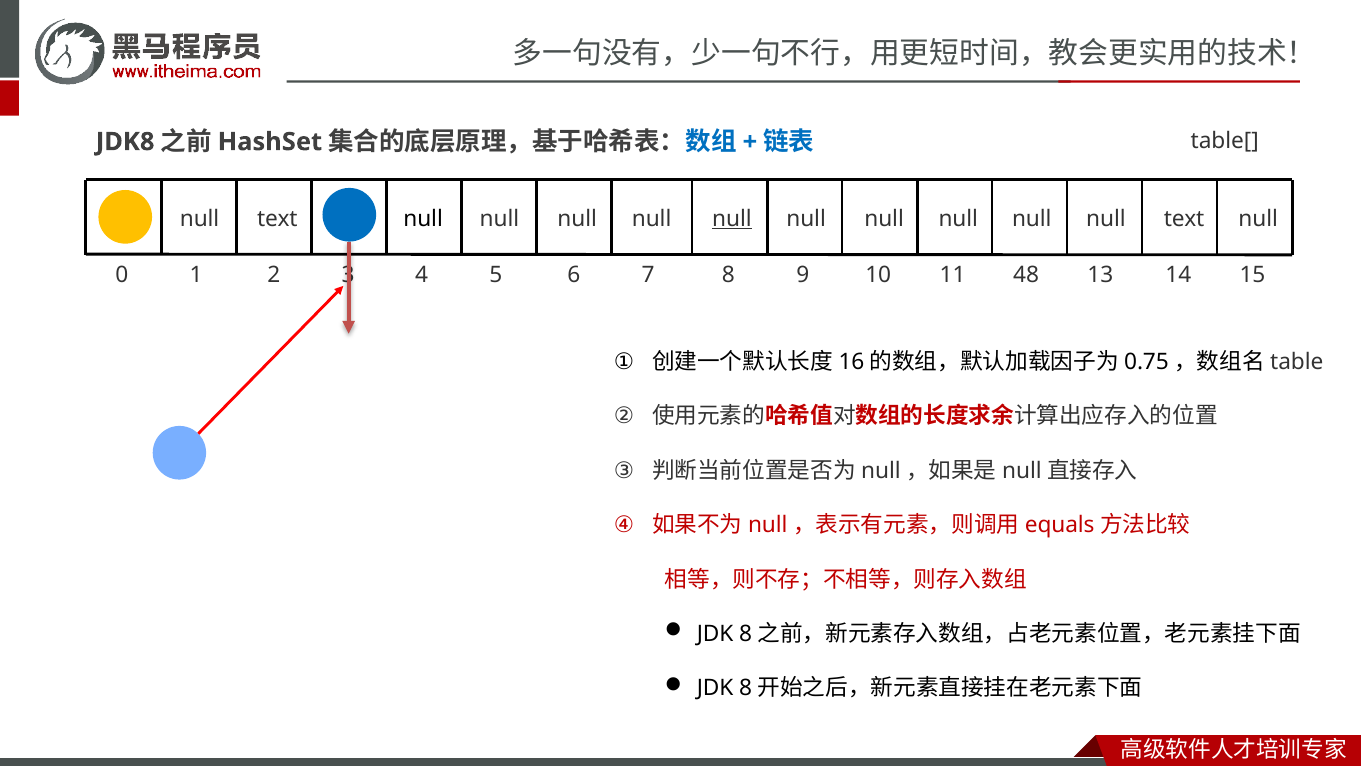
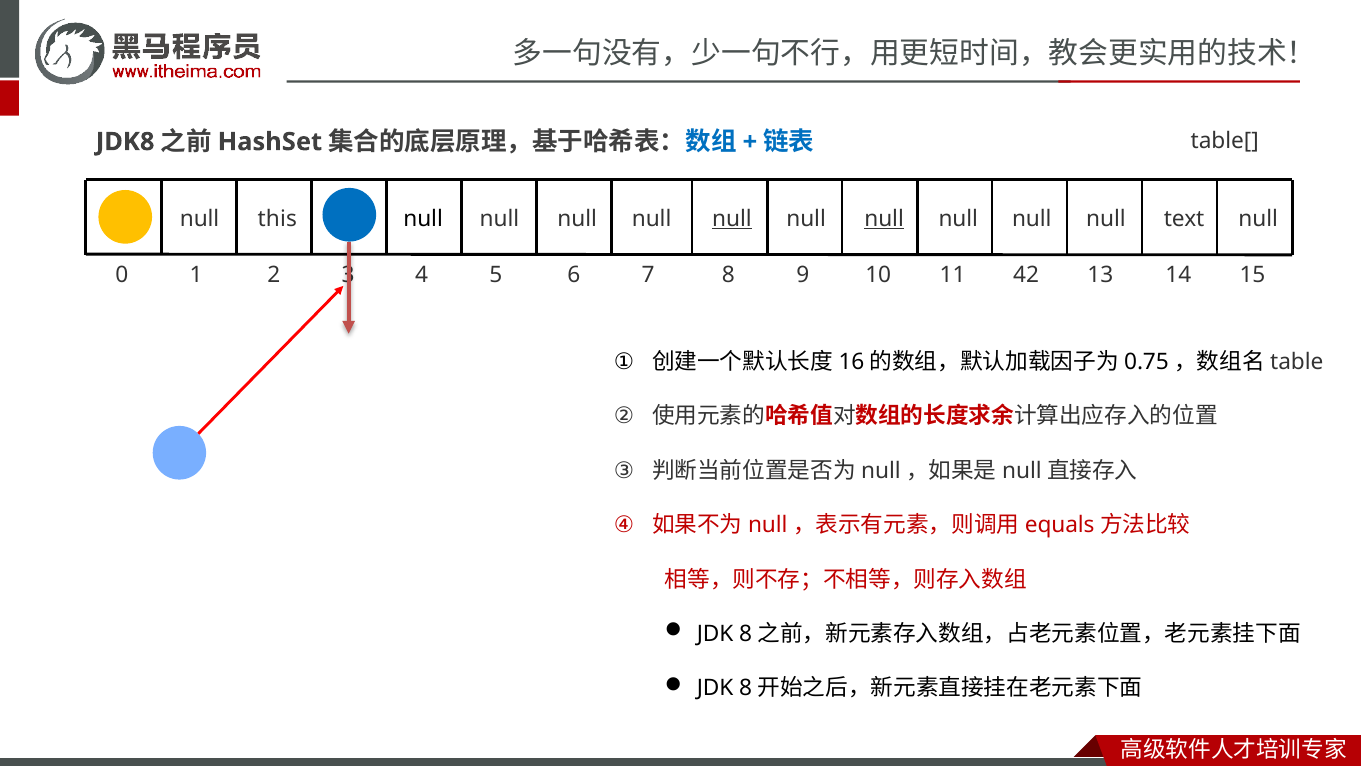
text: text -> this (277, 218)
null underline: none -> present (884, 218)
48: 48 -> 42 (1026, 274)
